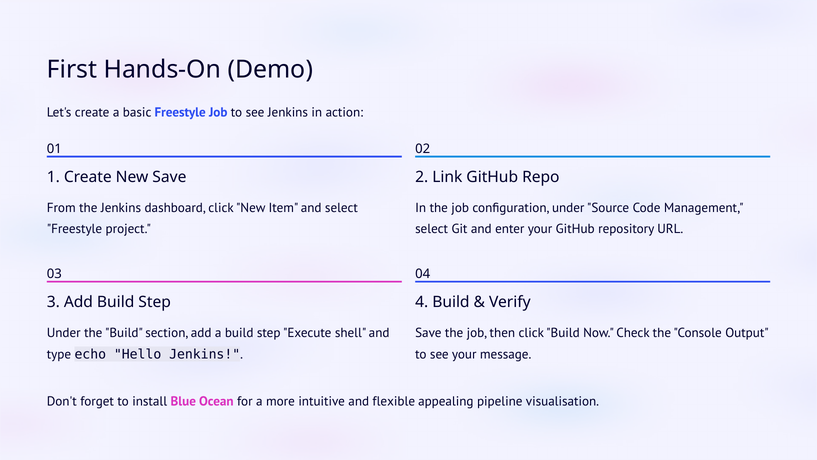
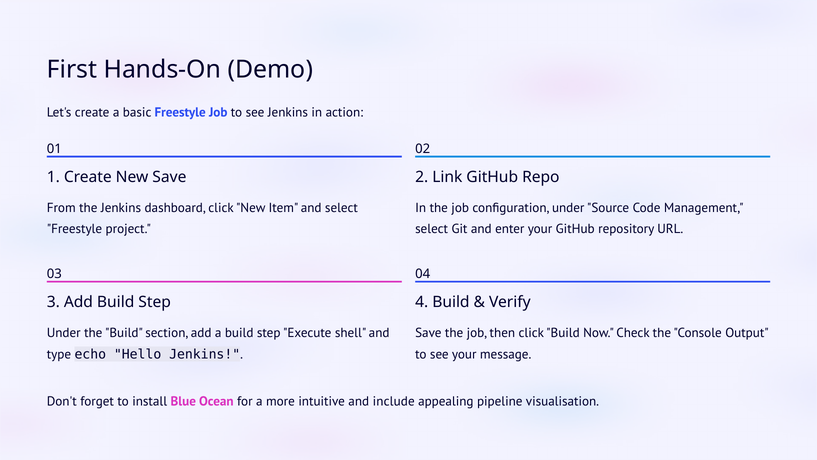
flexible: flexible -> include (394, 401)
